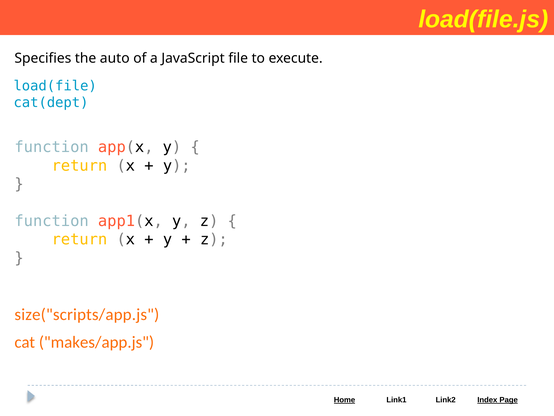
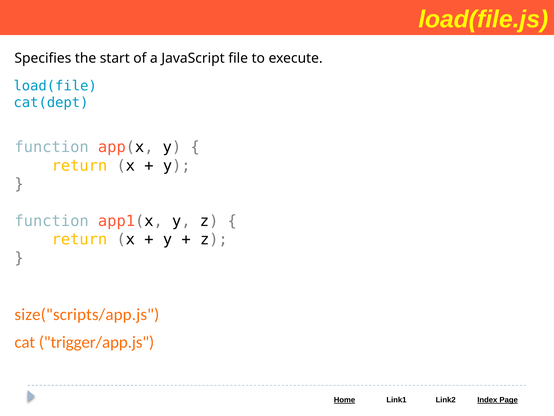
auto: auto -> start (115, 58)
makes/app.js: makes/app.js -> trigger/app.js (97, 342)
